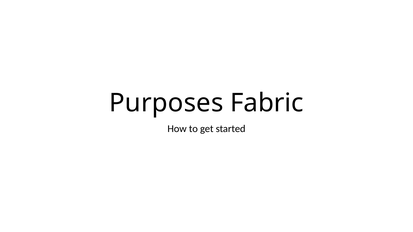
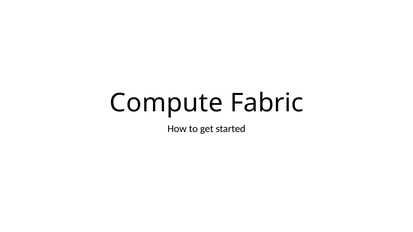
Purposes: Purposes -> Compute (166, 103)
